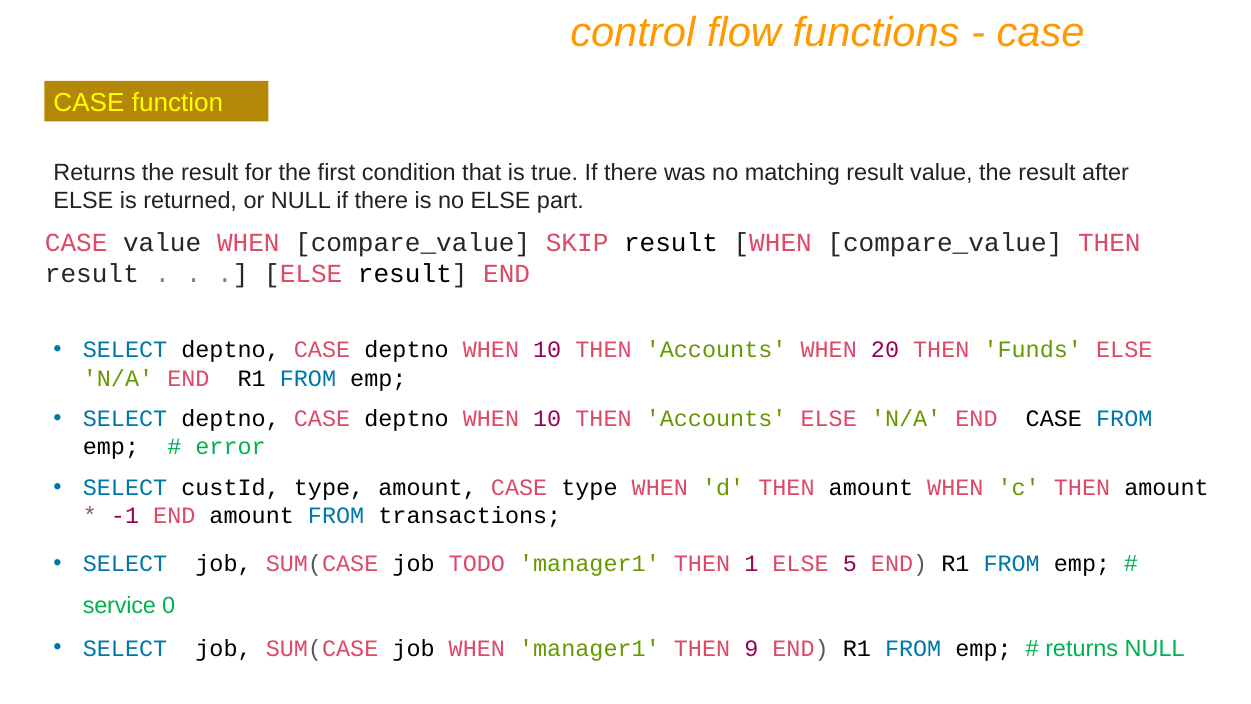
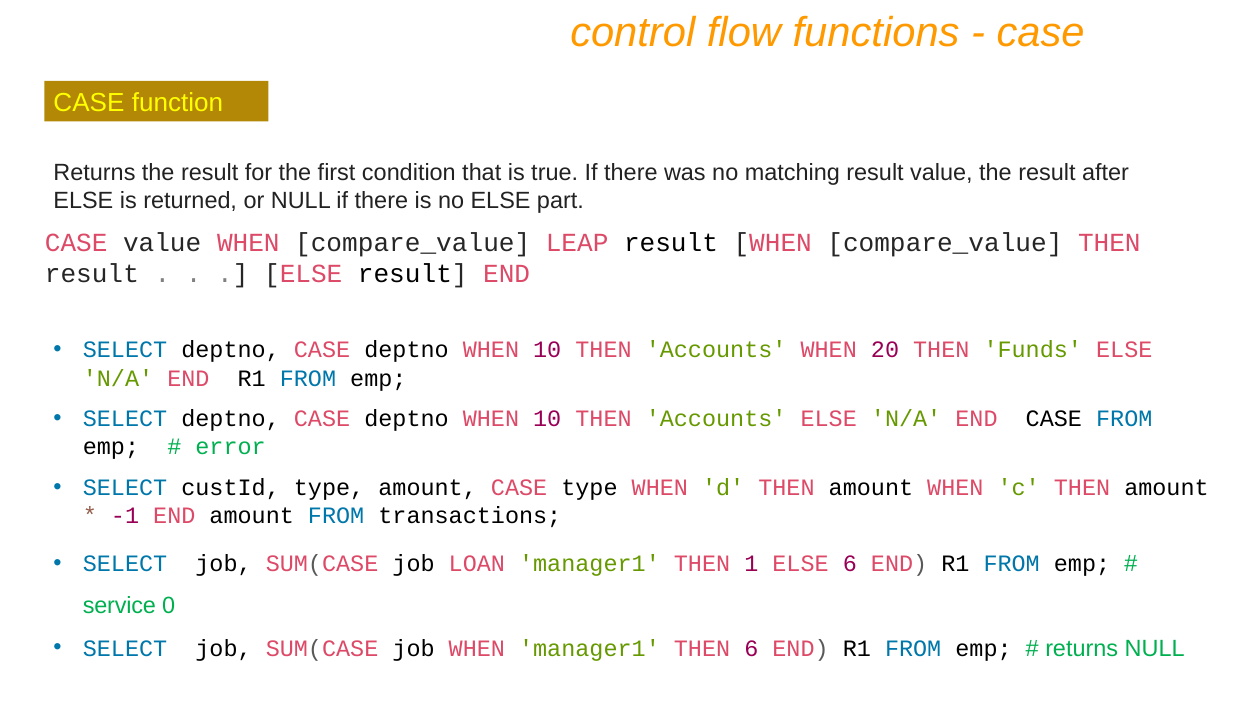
SKIP: SKIP -> LEAP (577, 242)
TODO: TODO -> LOAN (477, 564)
ELSE 5: 5 -> 6 (850, 564)
THEN 9: 9 -> 6 (751, 648)
